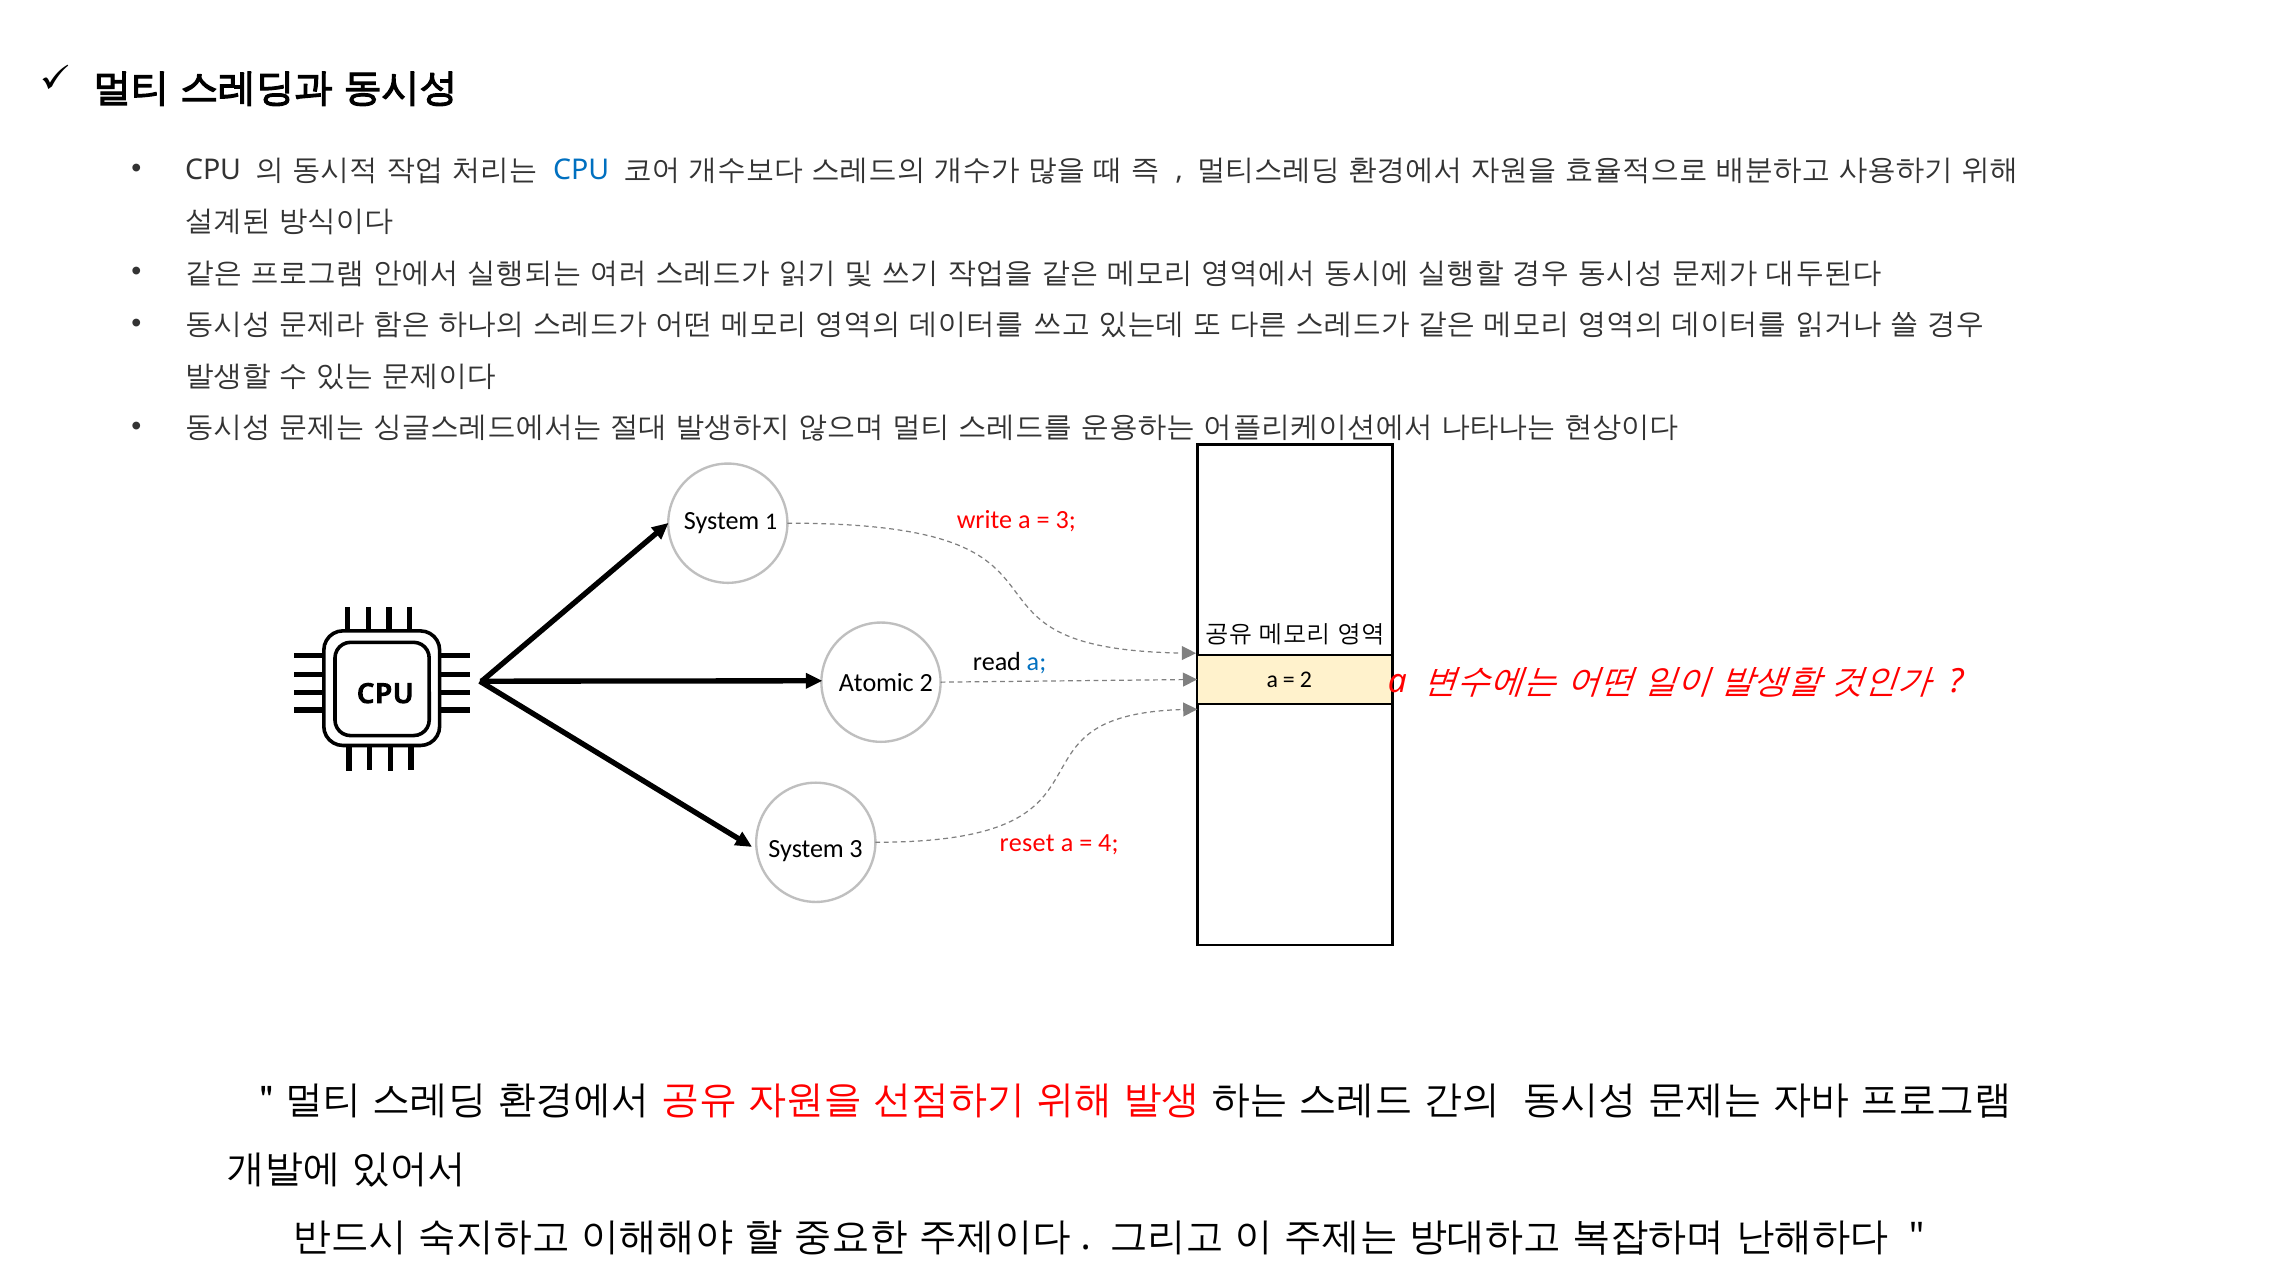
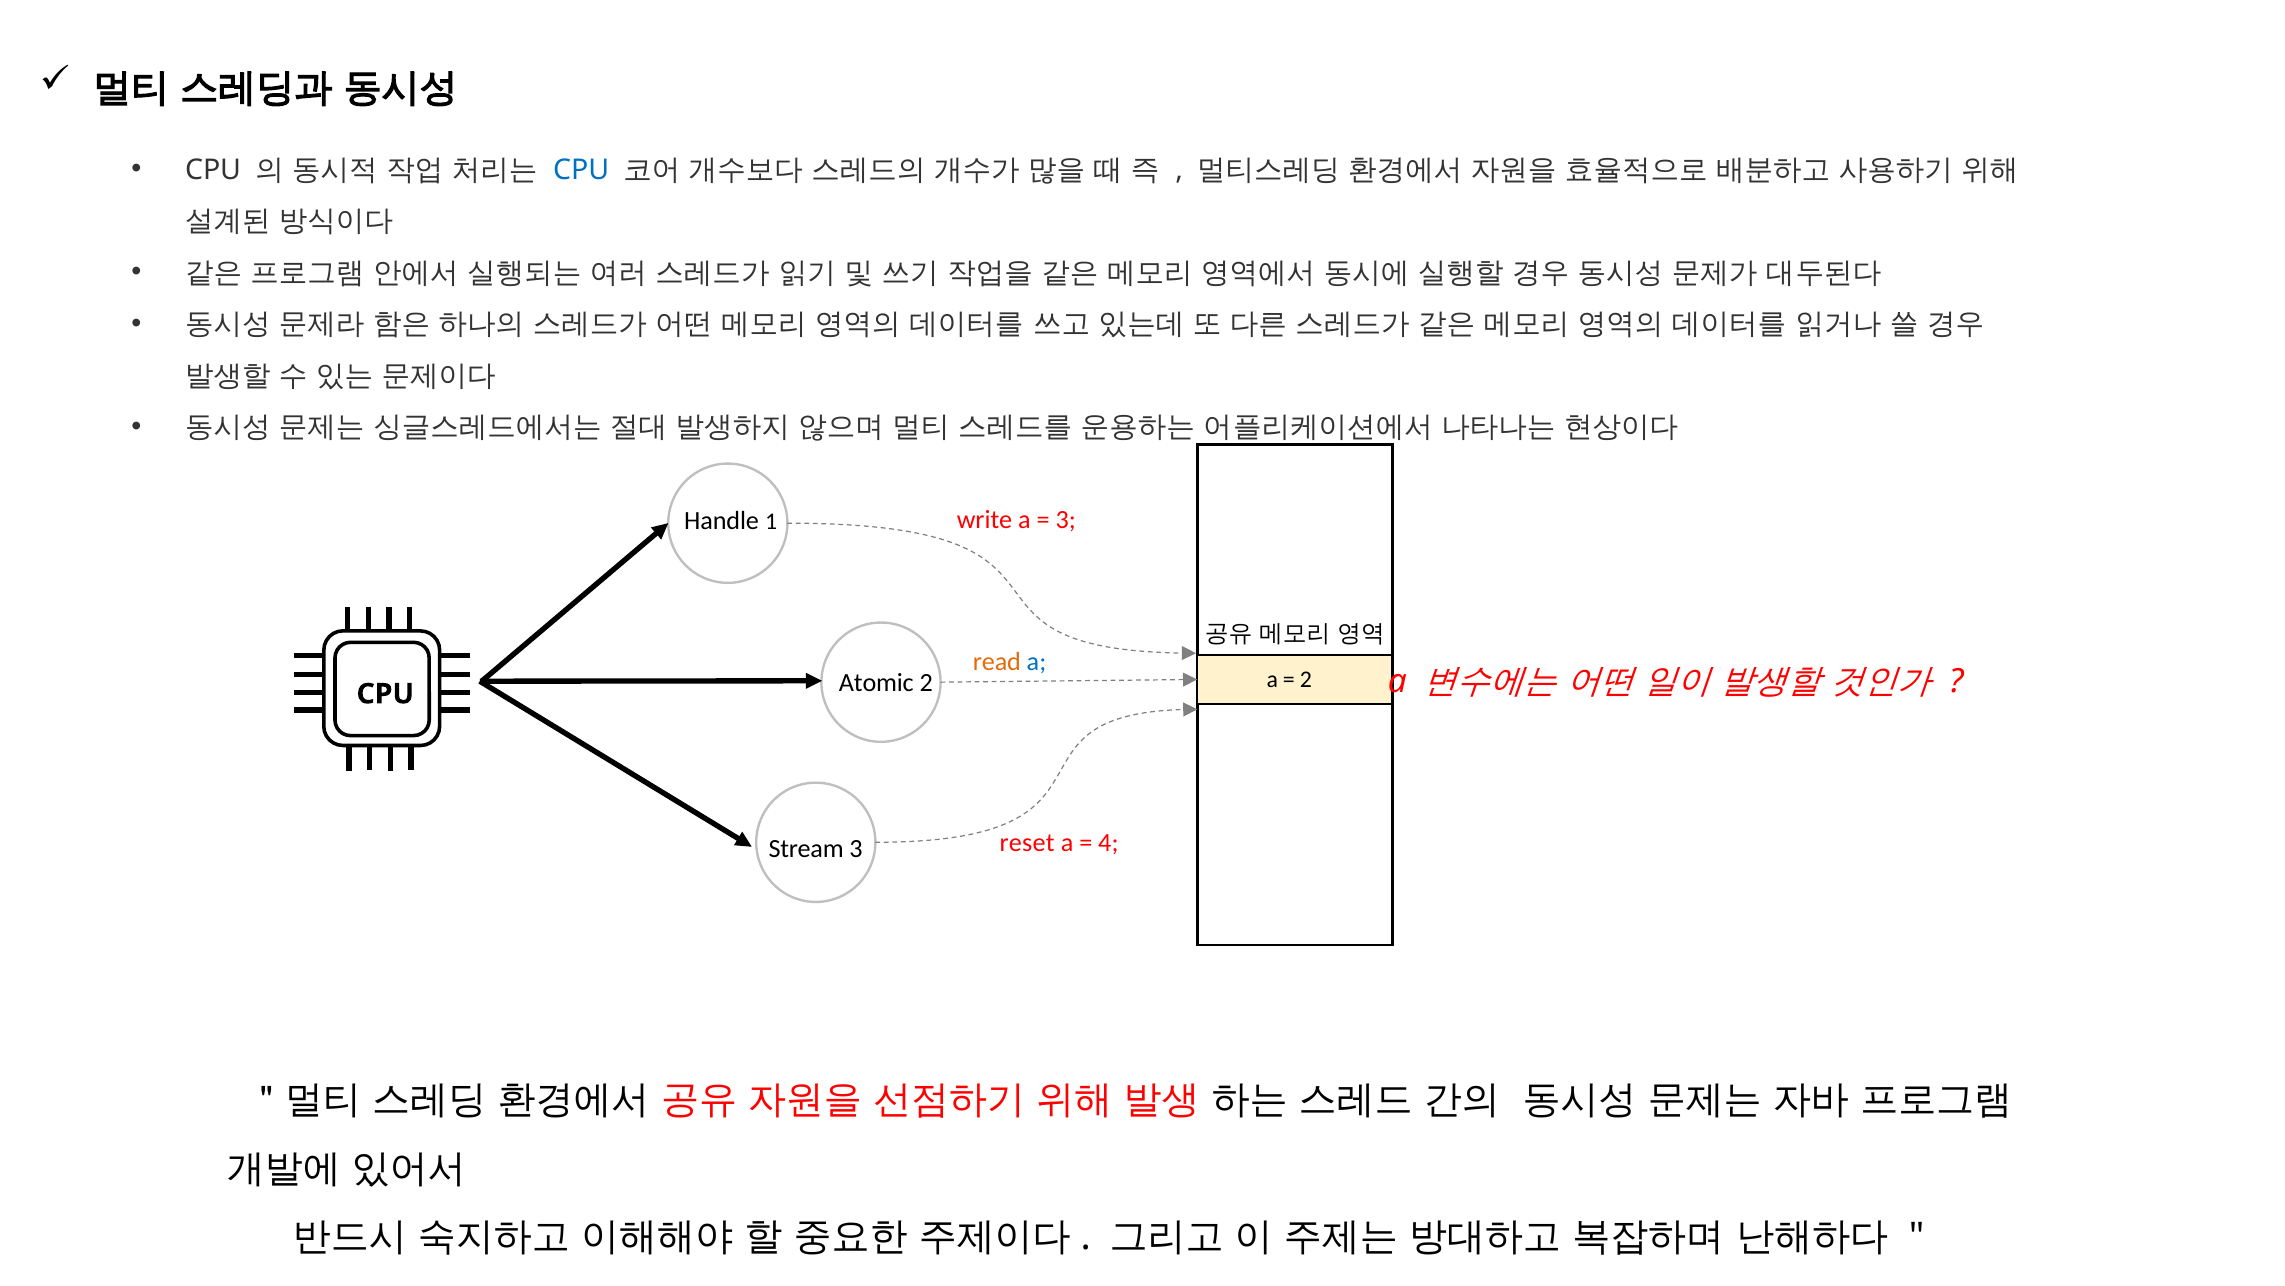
System: System -> Handle (722, 520)
read colour: black -> orange (997, 662)
System: System -> Stream (806, 848)
